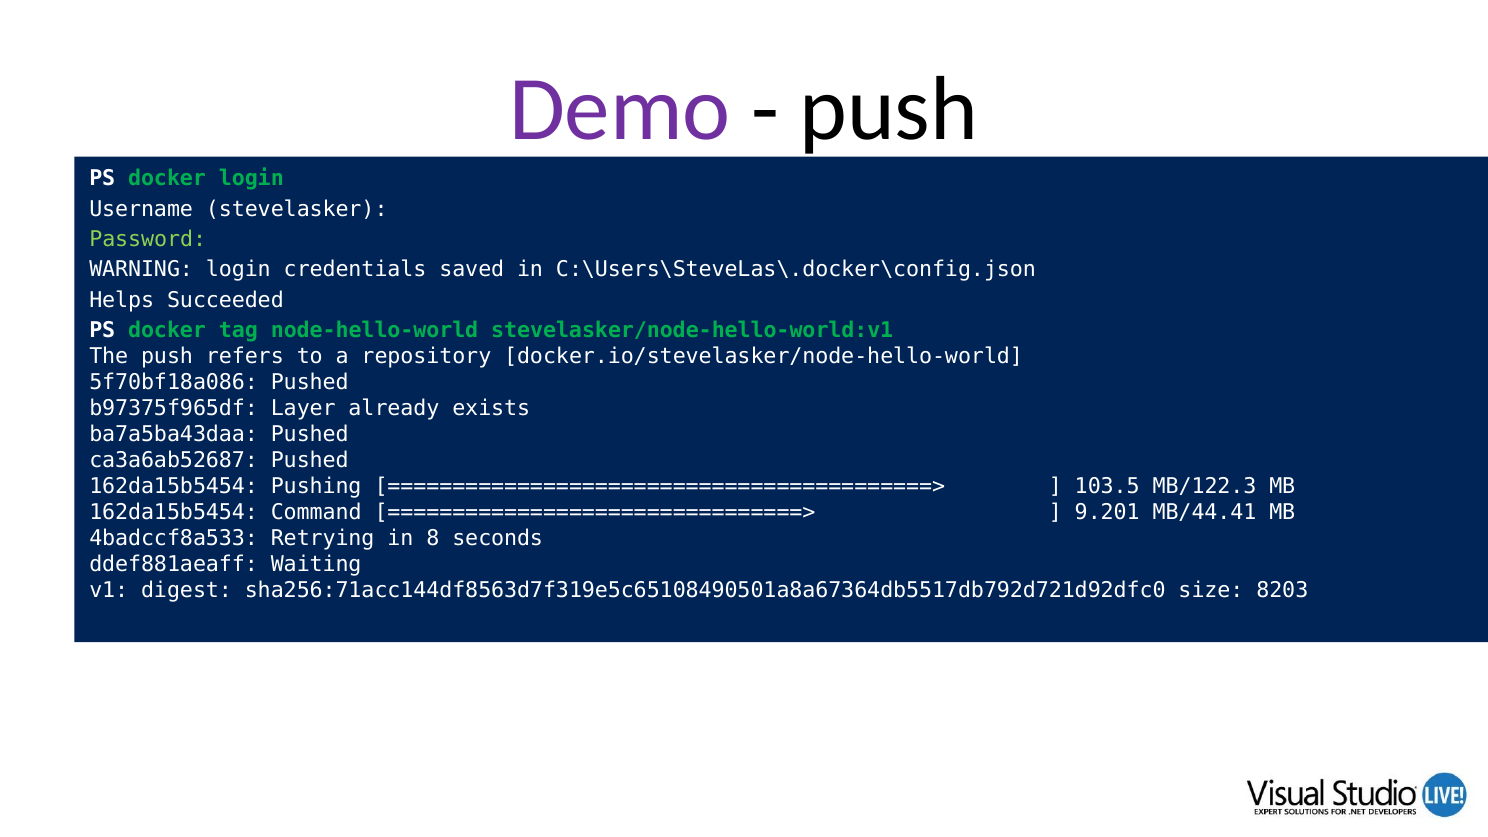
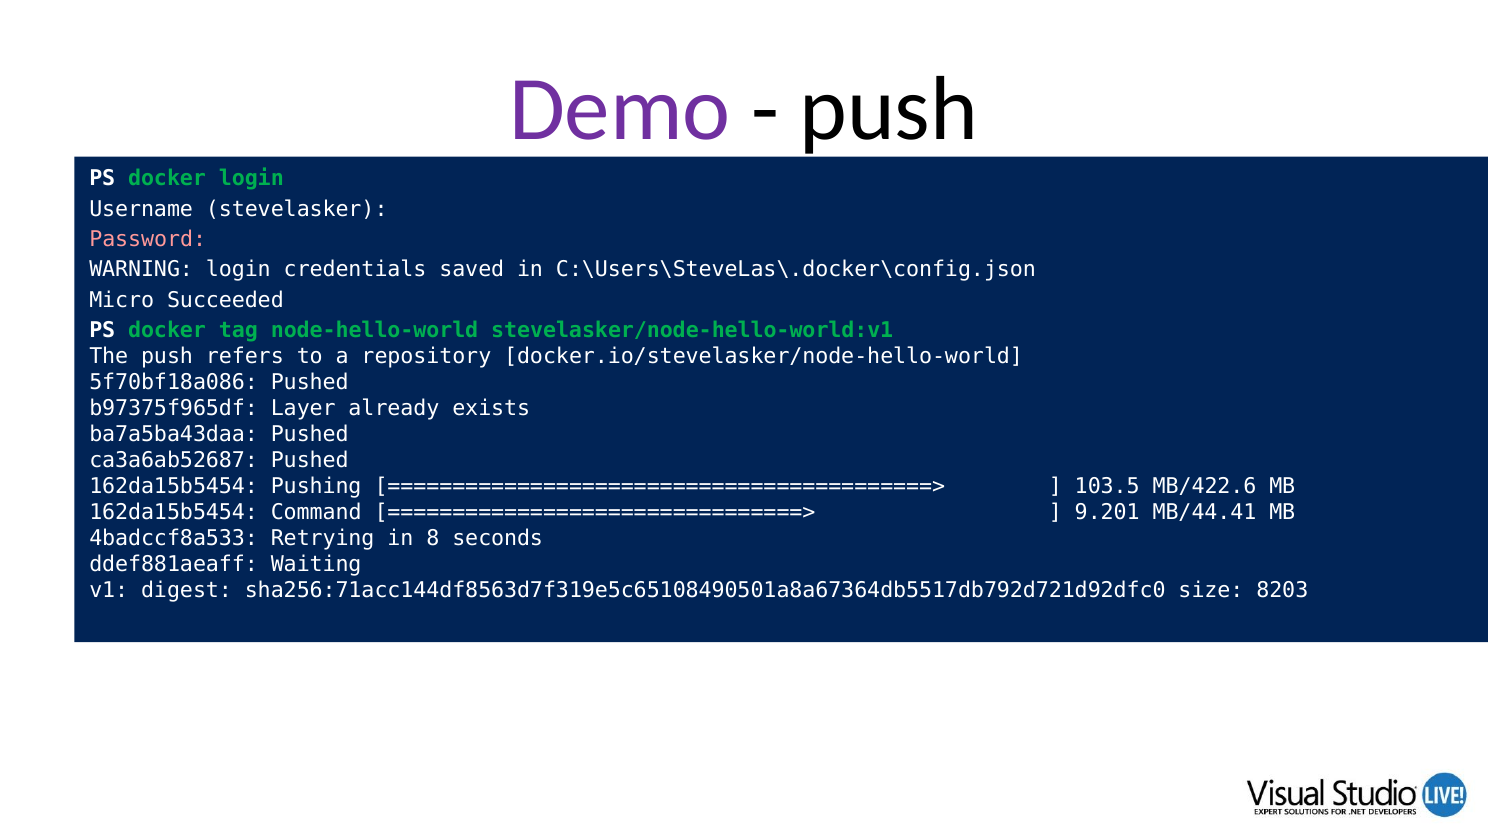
Password colour: light green -> pink (148, 239)
Helps: Helps -> Micro (122, 300)
MB/122.3: MB/122.3 -> MB/422.6 (1205, 486)
